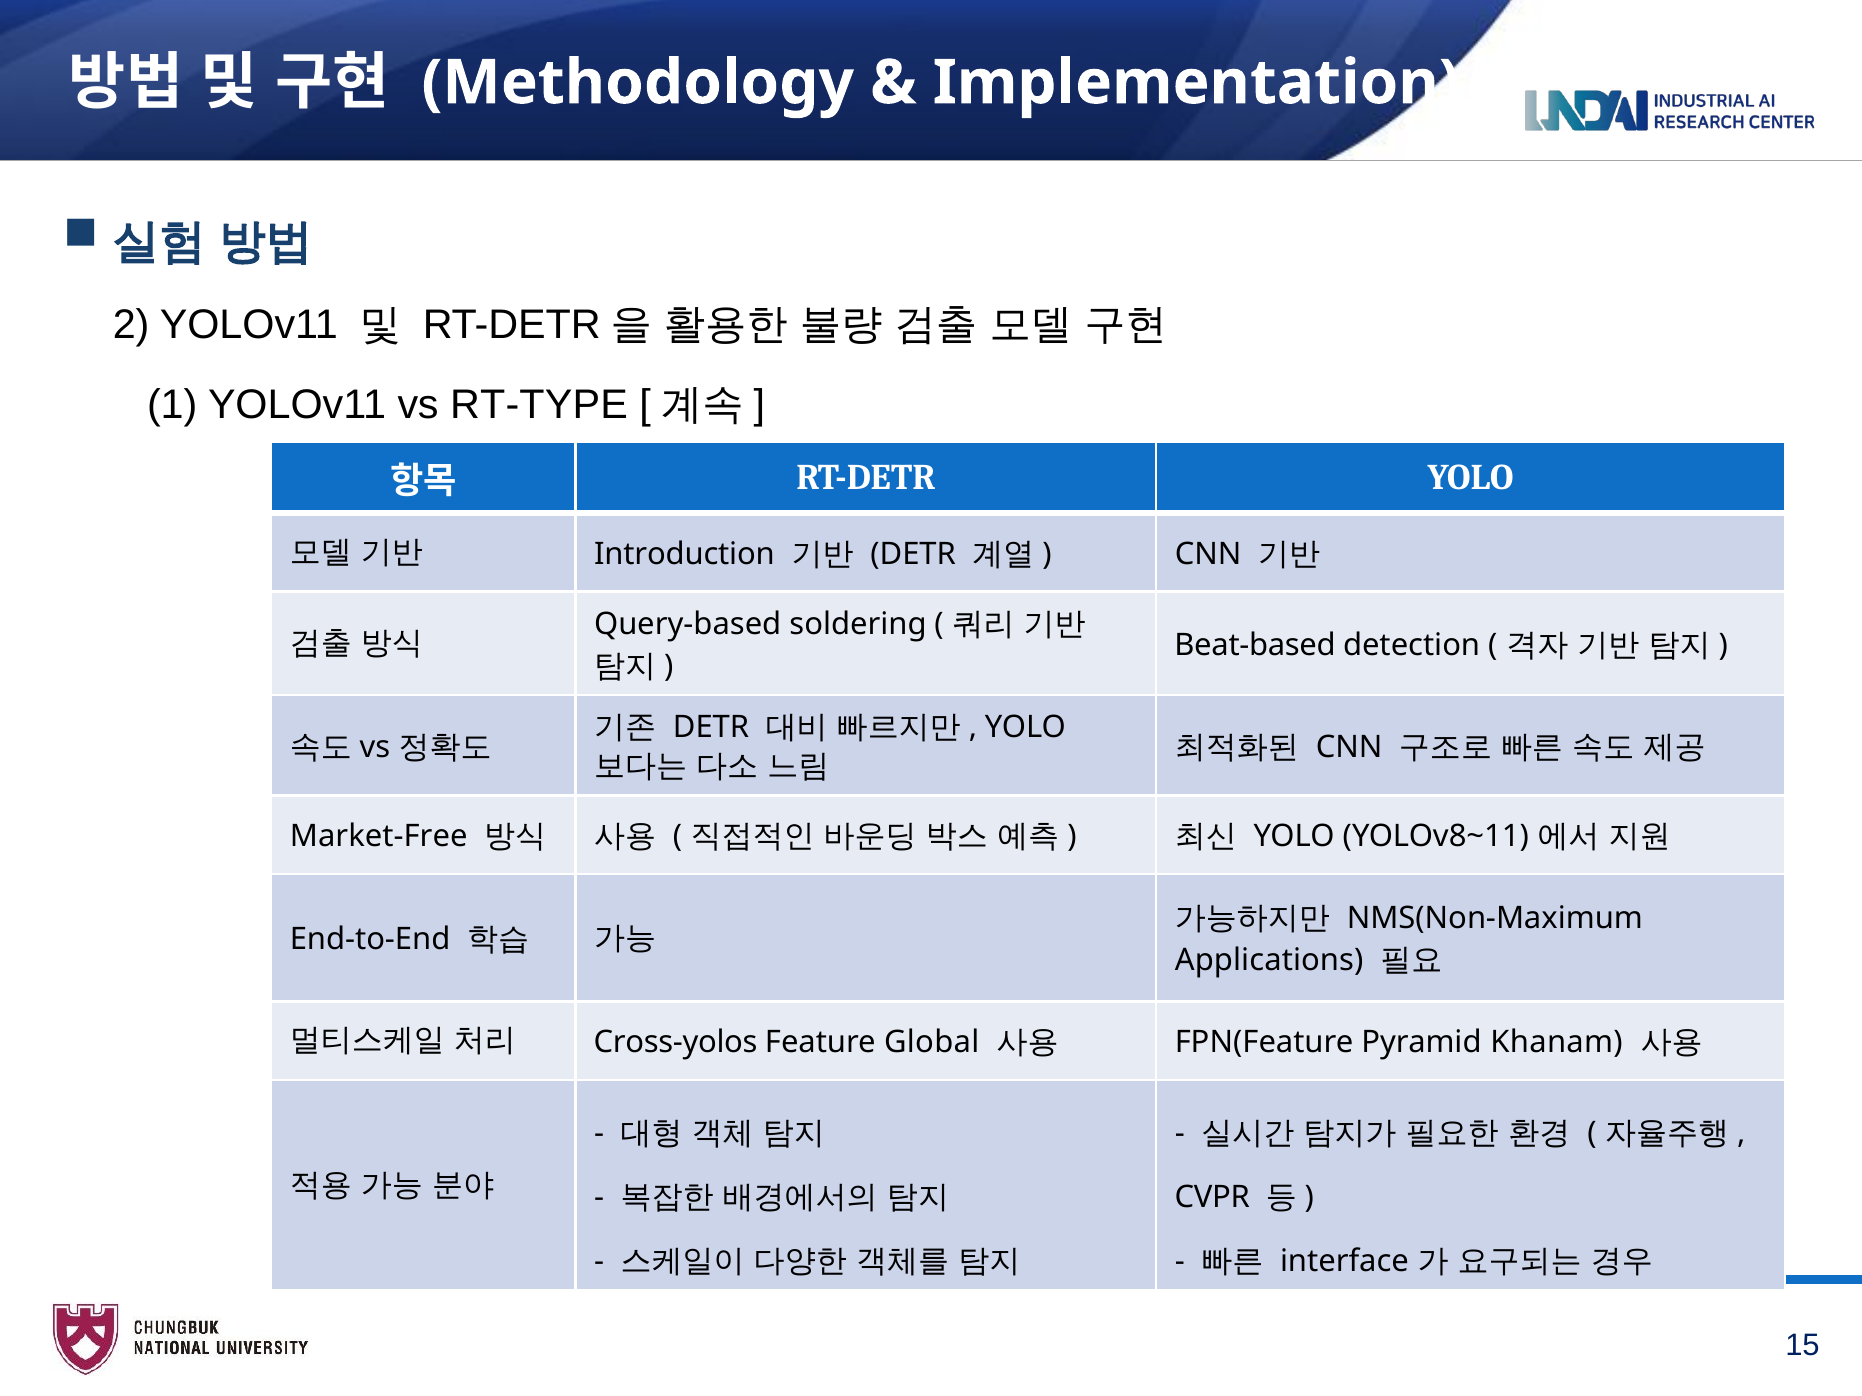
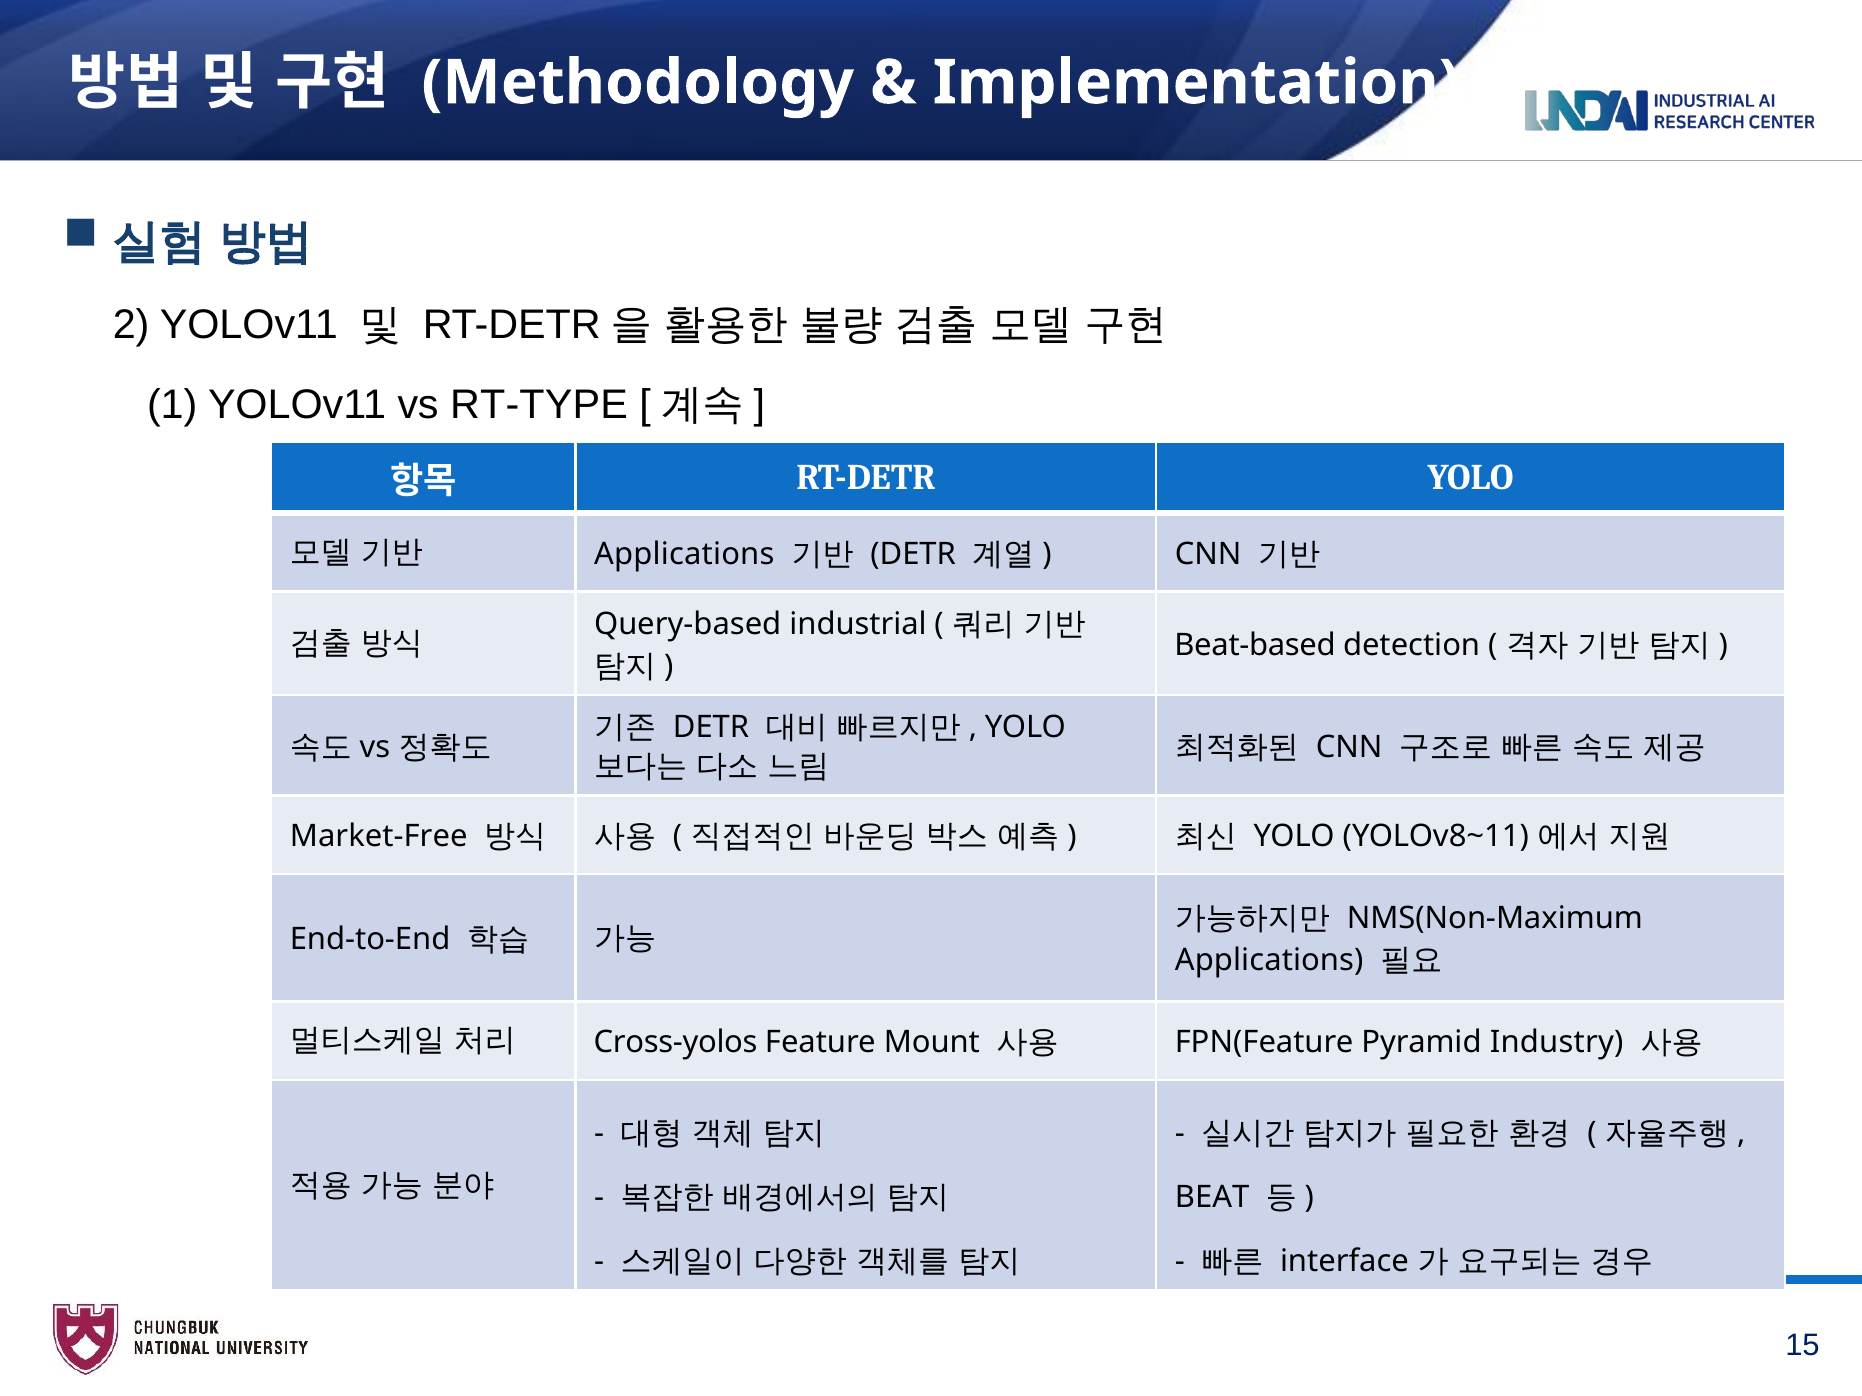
Introduction: Introduction -> Applications (684, 554)
soldering: soldering -> industrial (858, 624)
Global: Global -> Mount (932, 1043)
Khanam: Khanam -> Industry (1557, 1043)
CVPR: CVPR -> BEAT (1212, 1198)
